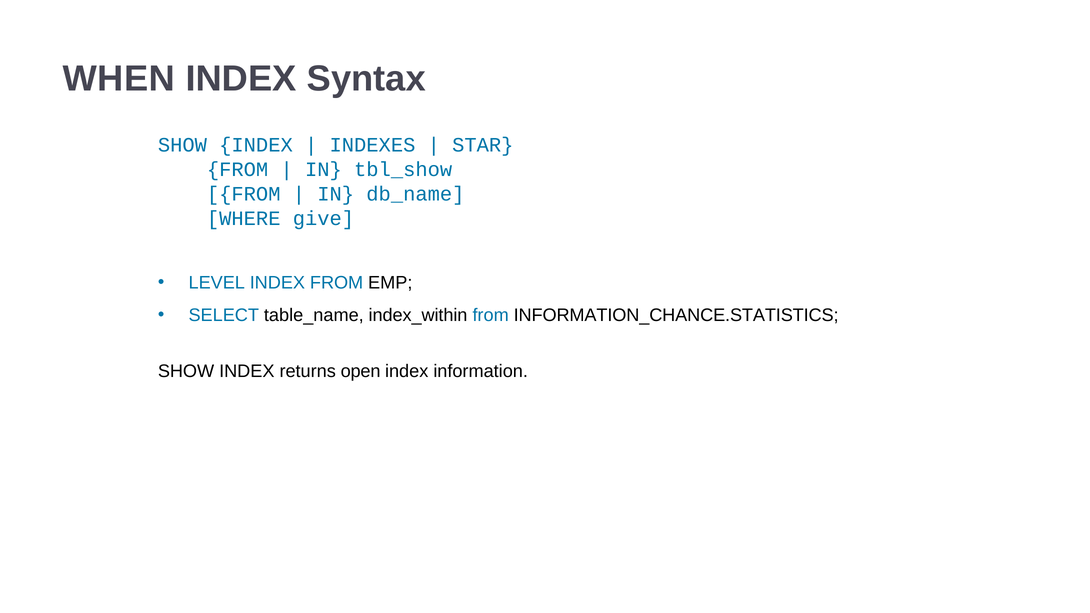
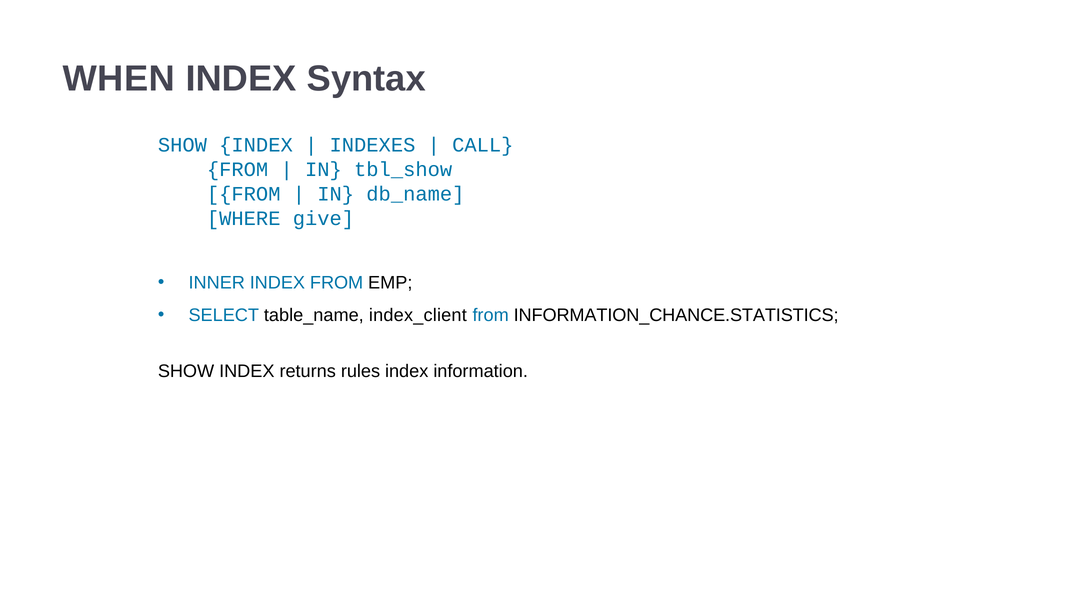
STAR: STAR -> CALL (483, 145)
LEVEL: LEVEL -> INNER (217, 283)
index_within: index_within -> index_client (418, 315)
open: open -> rules (360, 371)
